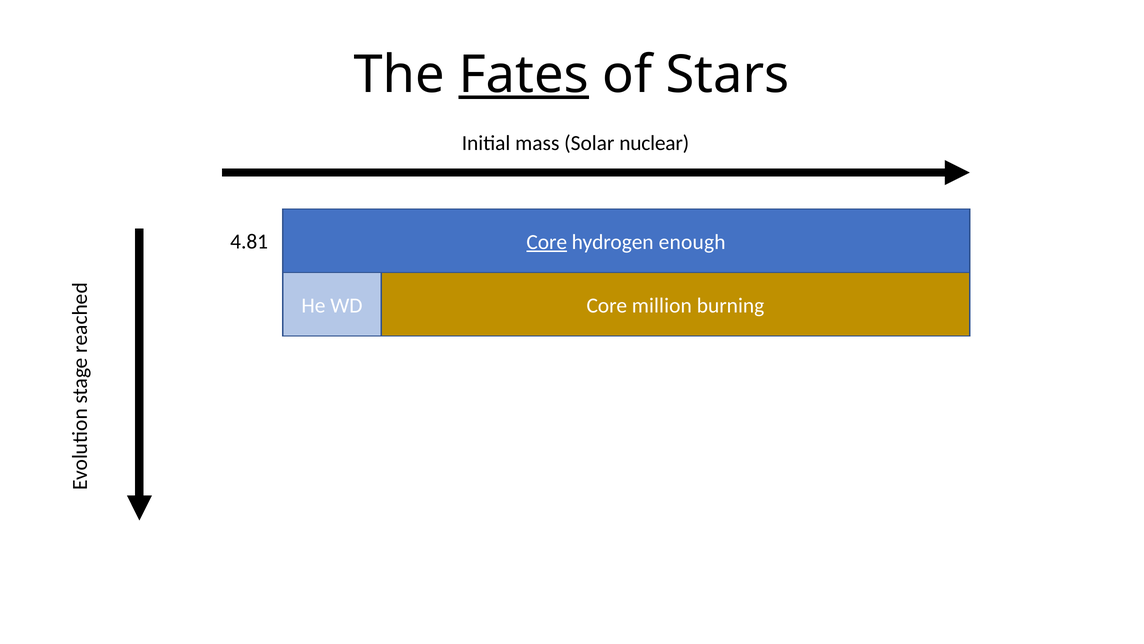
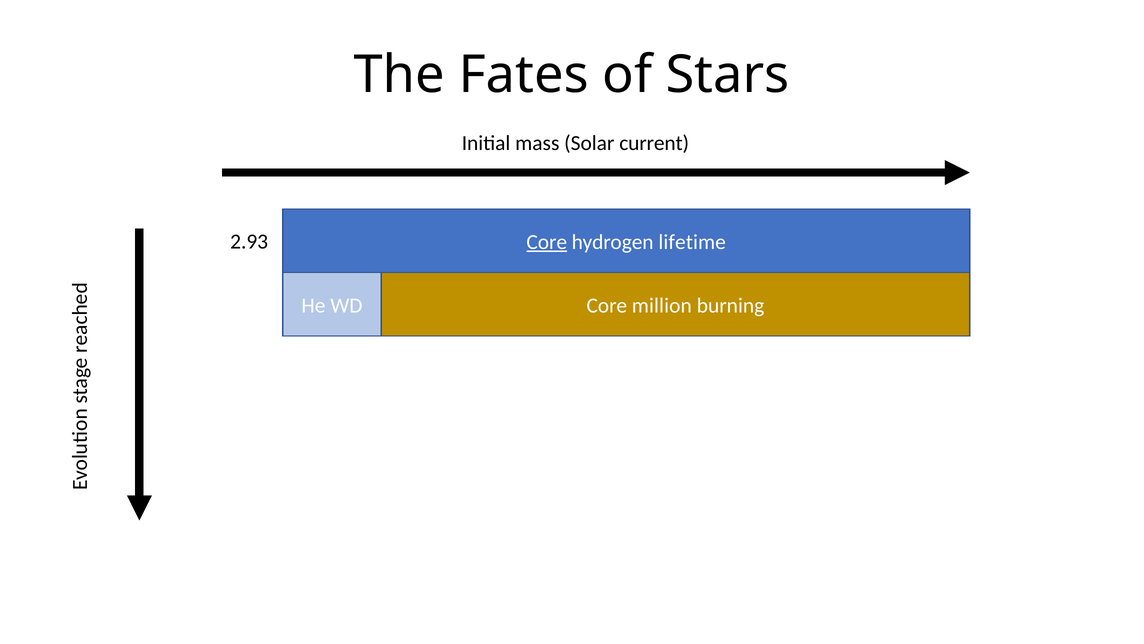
Fates underline: present -> none (524, 75)
nuclear: nuclear -> current (654, 143)
4.81: 4.81 -> 2.93 (249, 242)
enough: enough -> lifetime (692, 242)
